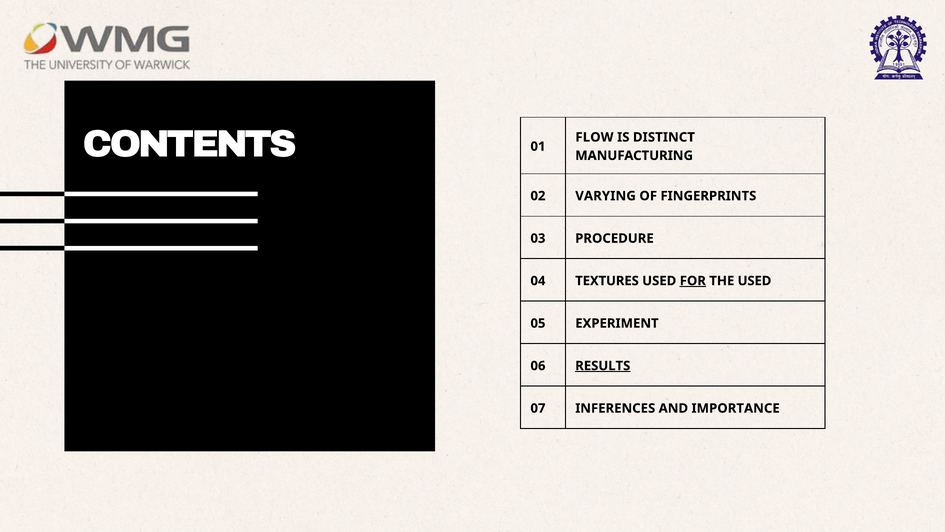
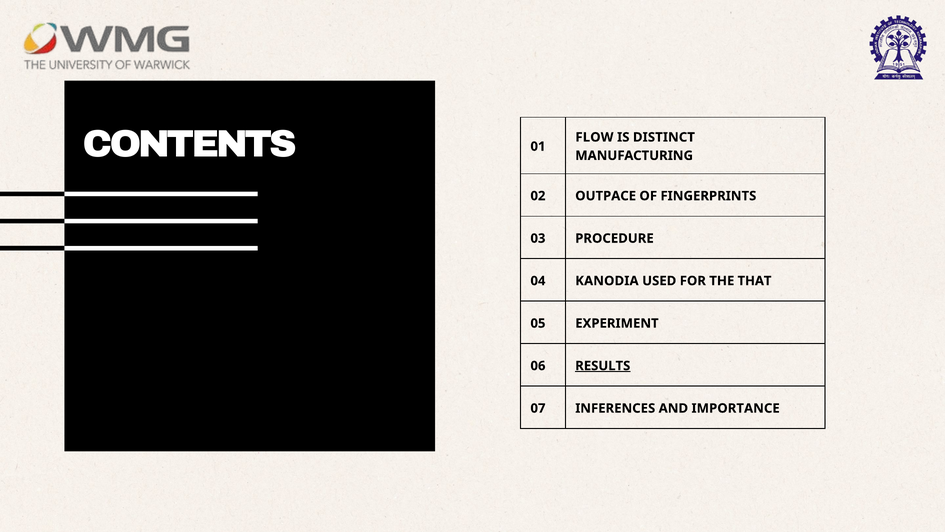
VARYING: VARYING -> OUTPACE (606, 196)
TEXTURES: TEXTURES -> KANODIA (607, 281)
FOR underline: present -> none (693, 281)
THE USED: USED -> THAT (754, 281)
